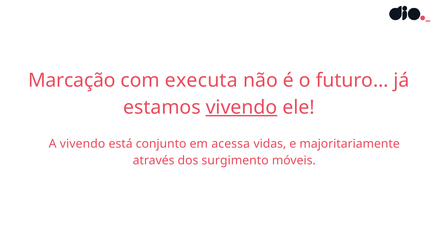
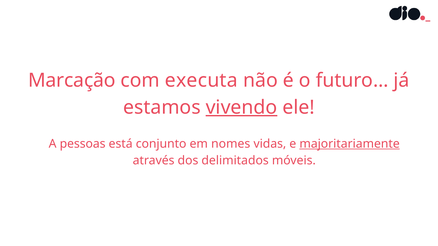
A vivendo: vivendo -> pessoas (83, 144)
acessa: acessa -> nomes (231, 144)
majoritariamente underline: none -> present (350, 144)
surgimento: surgimento -> delimitados (235, 161)
